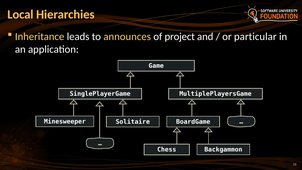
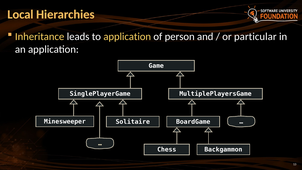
to announces: announces -> application (127, 37)
project: project -> person (180, 37)
